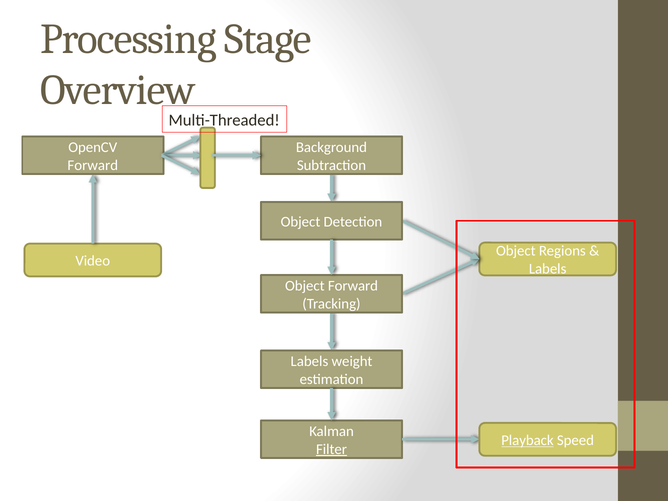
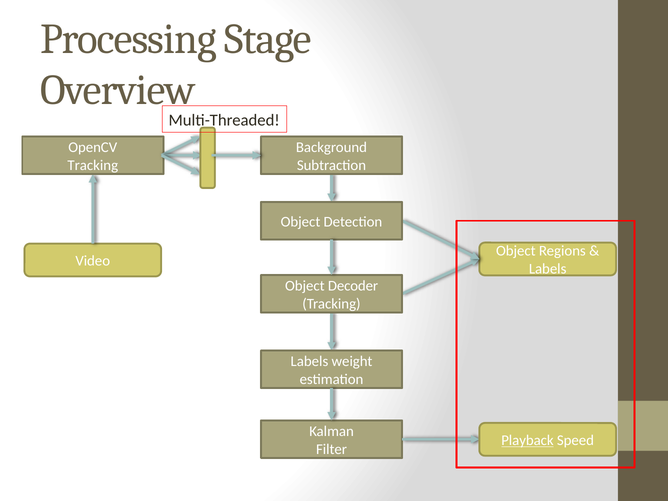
Forward: Forward -> Tracking (93, 165)
Object Forward: Forward -> Decoder (353, 286)
Filter underline: present -> none (332, 449)
